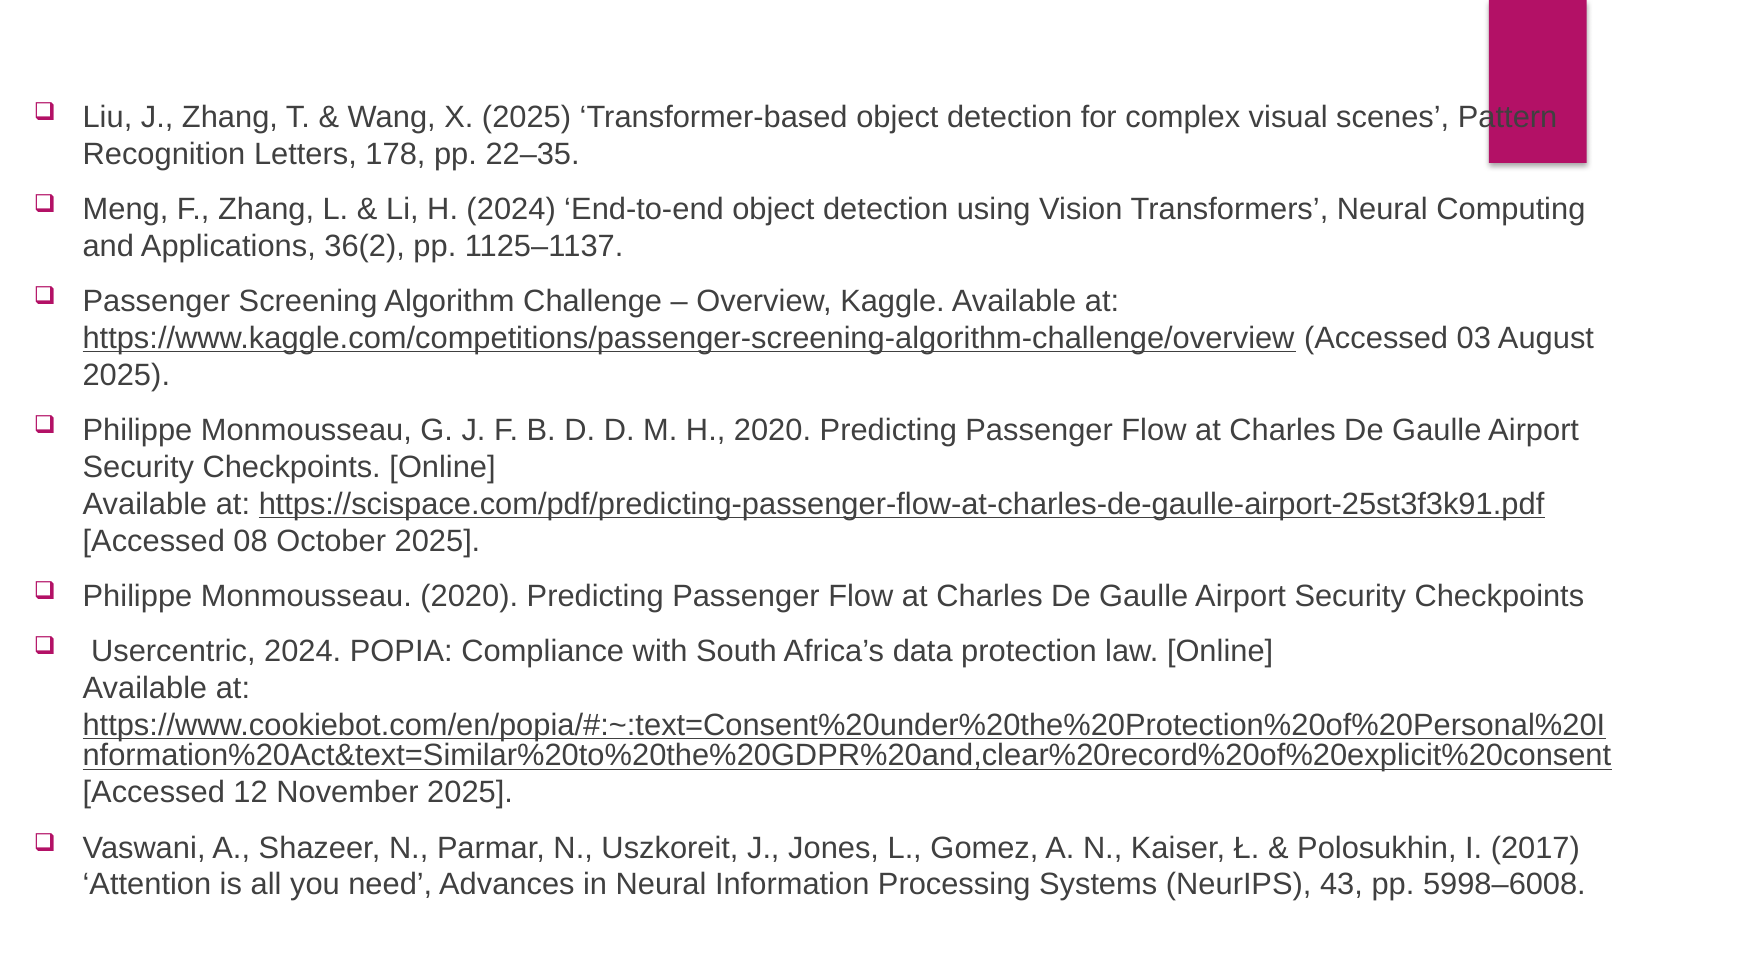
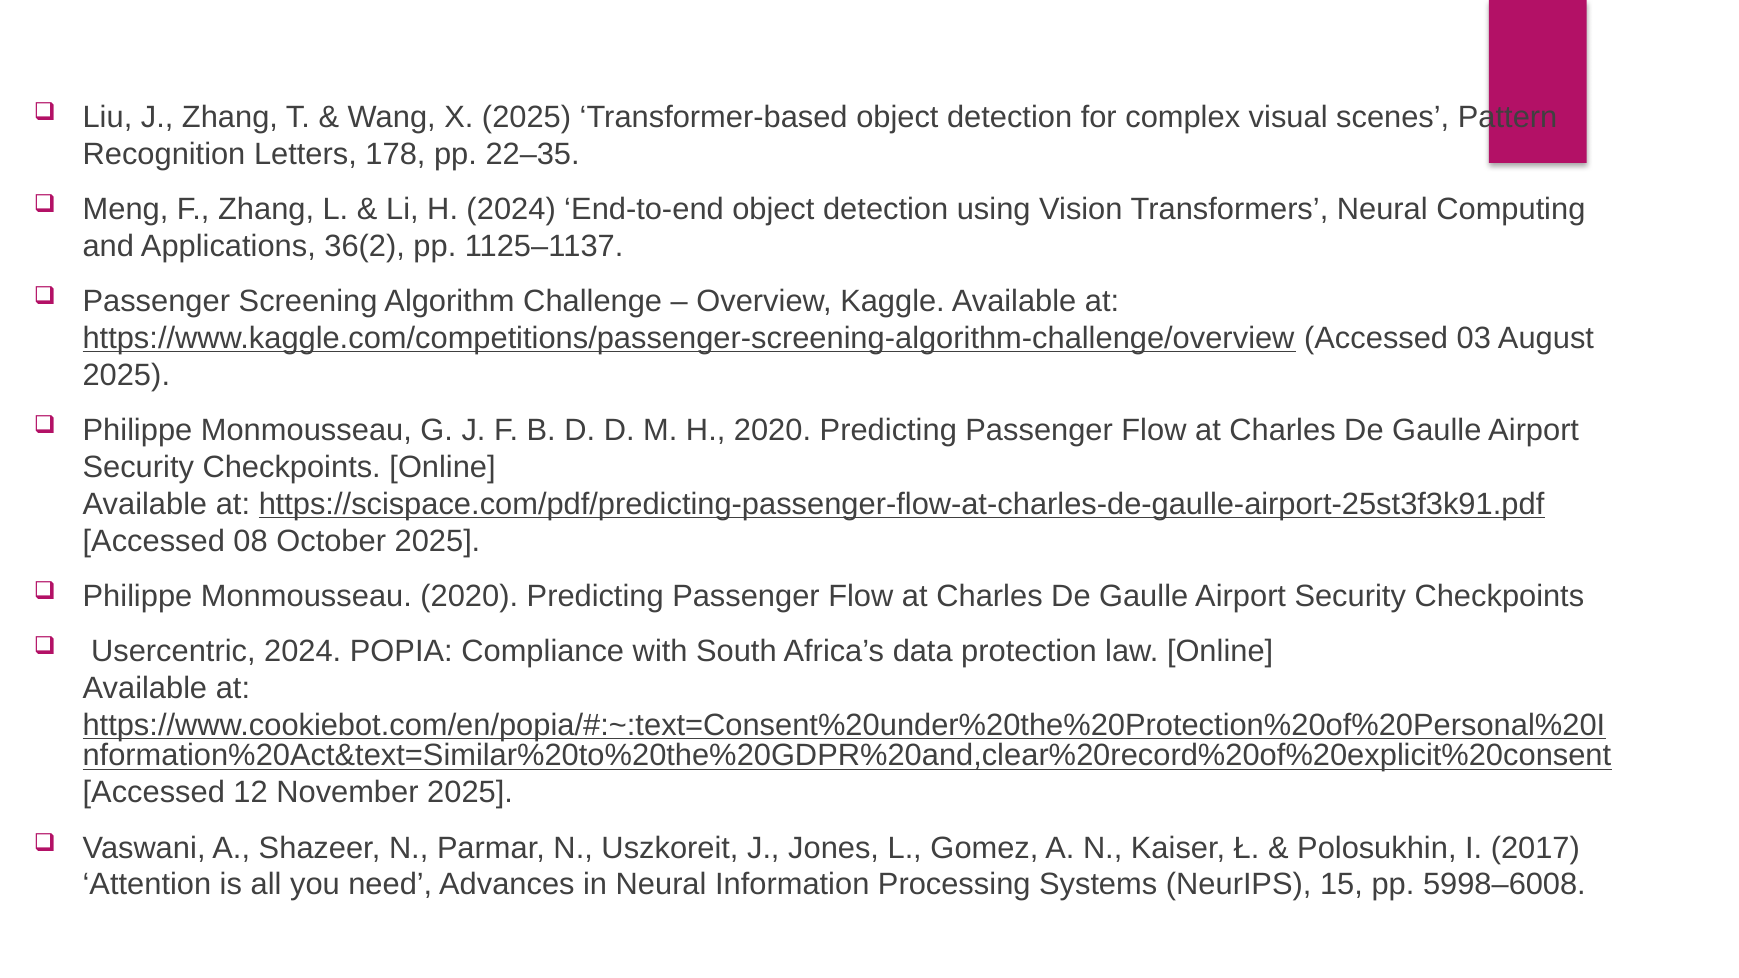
43: 43 -> 15 (1341, 885)
